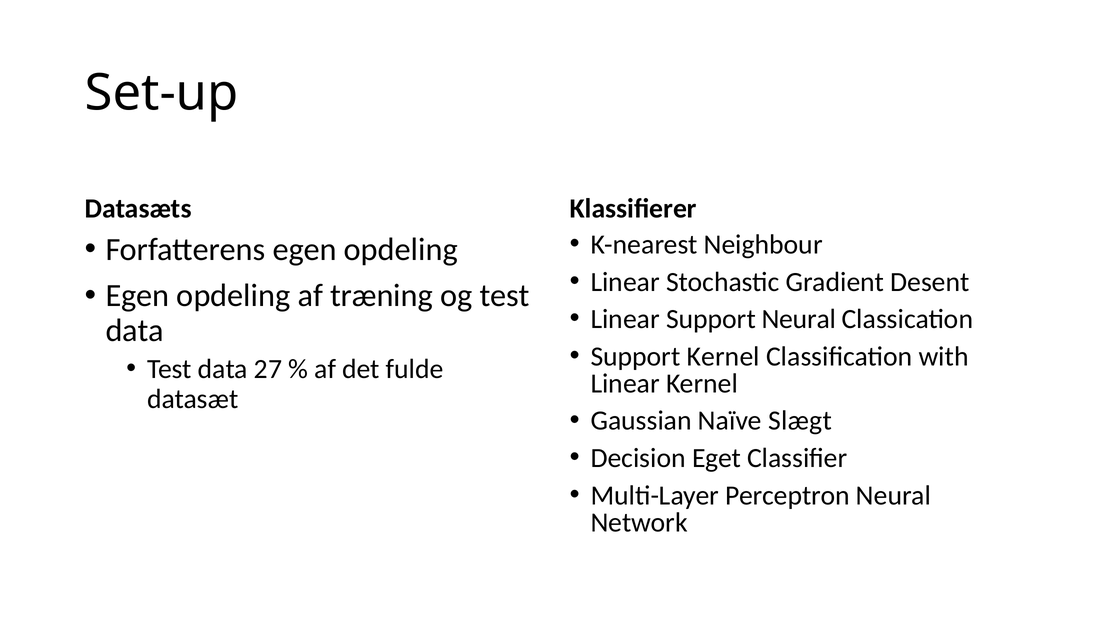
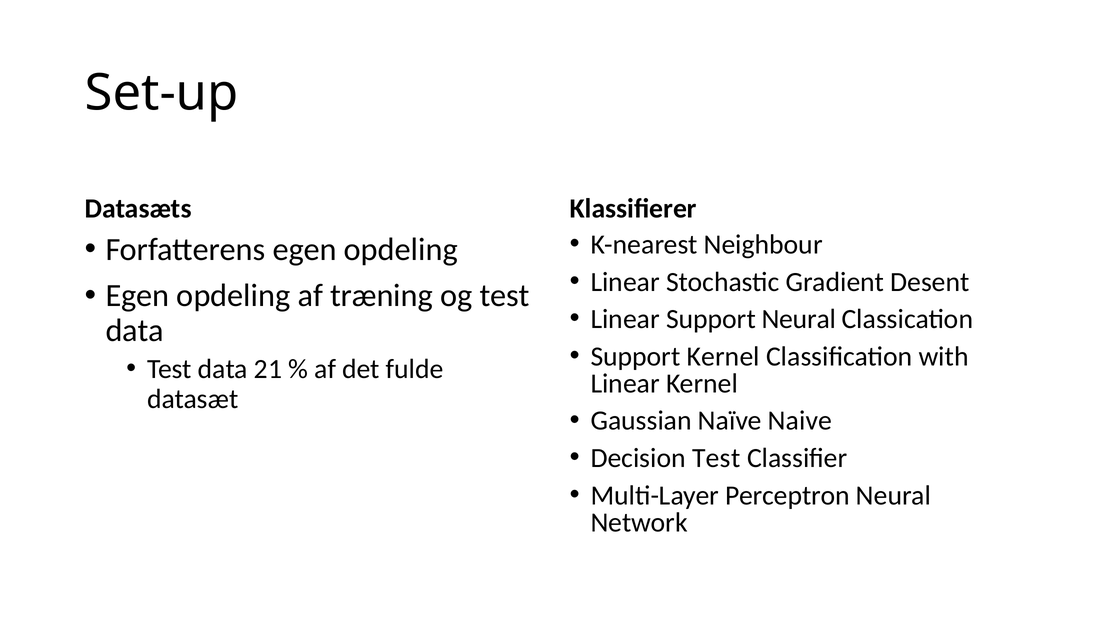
27: 27 -> 21 (268, 369)
Slægt: Slægt -> Naive (800, 421)
Decision Eget: Eget -> Test (716, 458)
